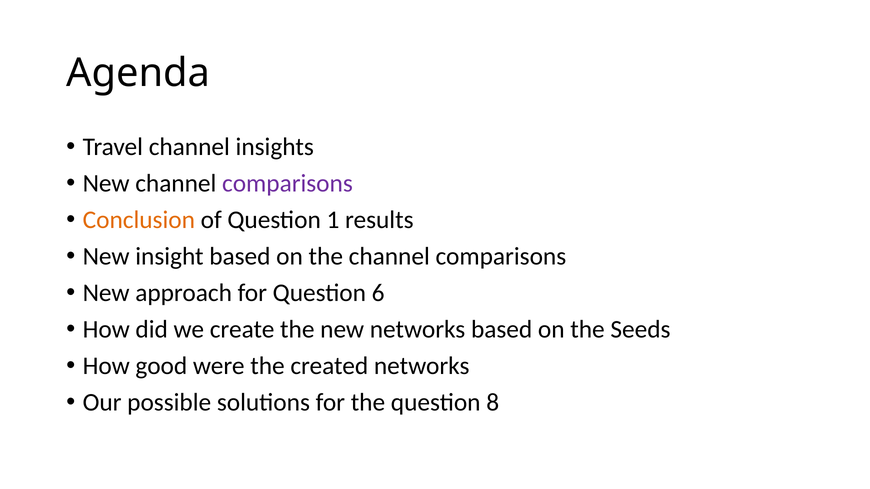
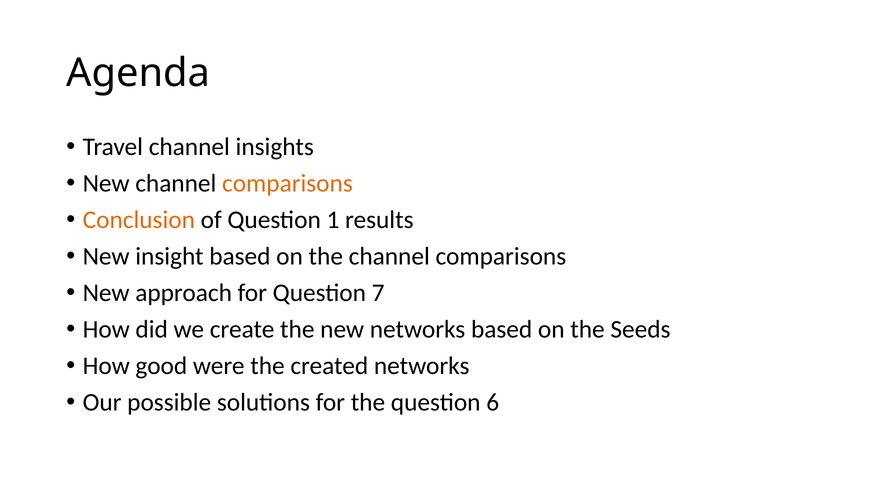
comparisons colour: purple -> orange (287, 184)
6: 6 -> 7 (378, 293)
8: 8 -> 6 (493, 402)
